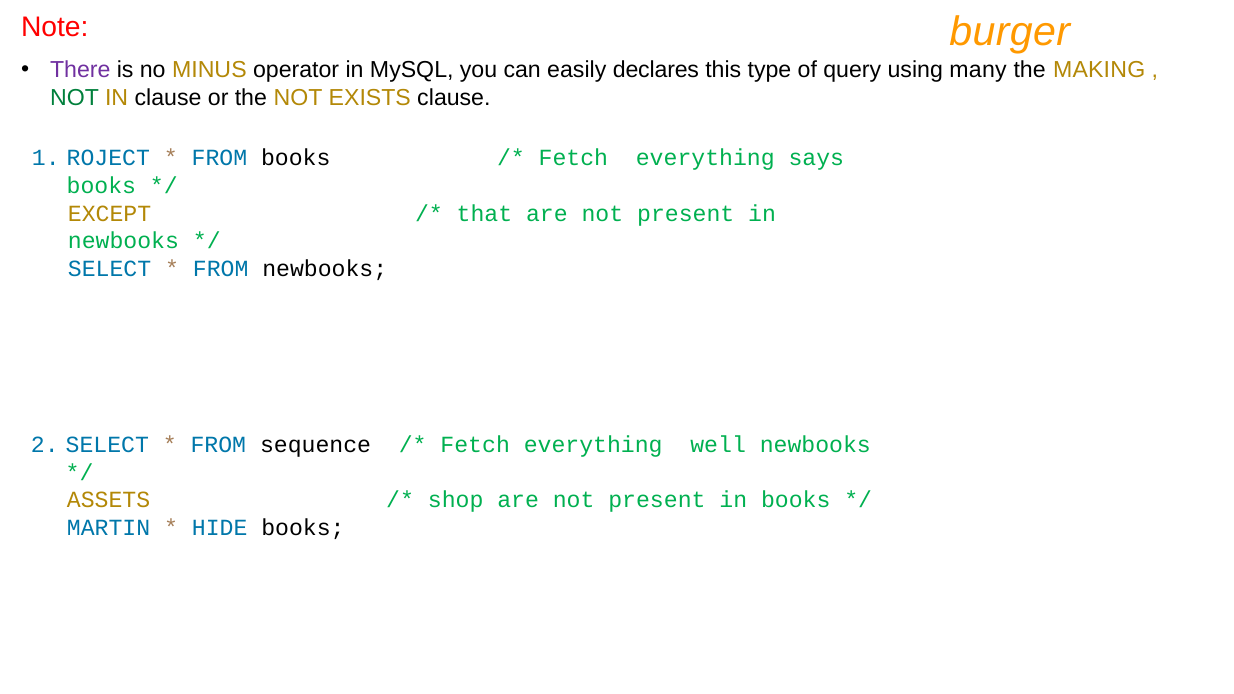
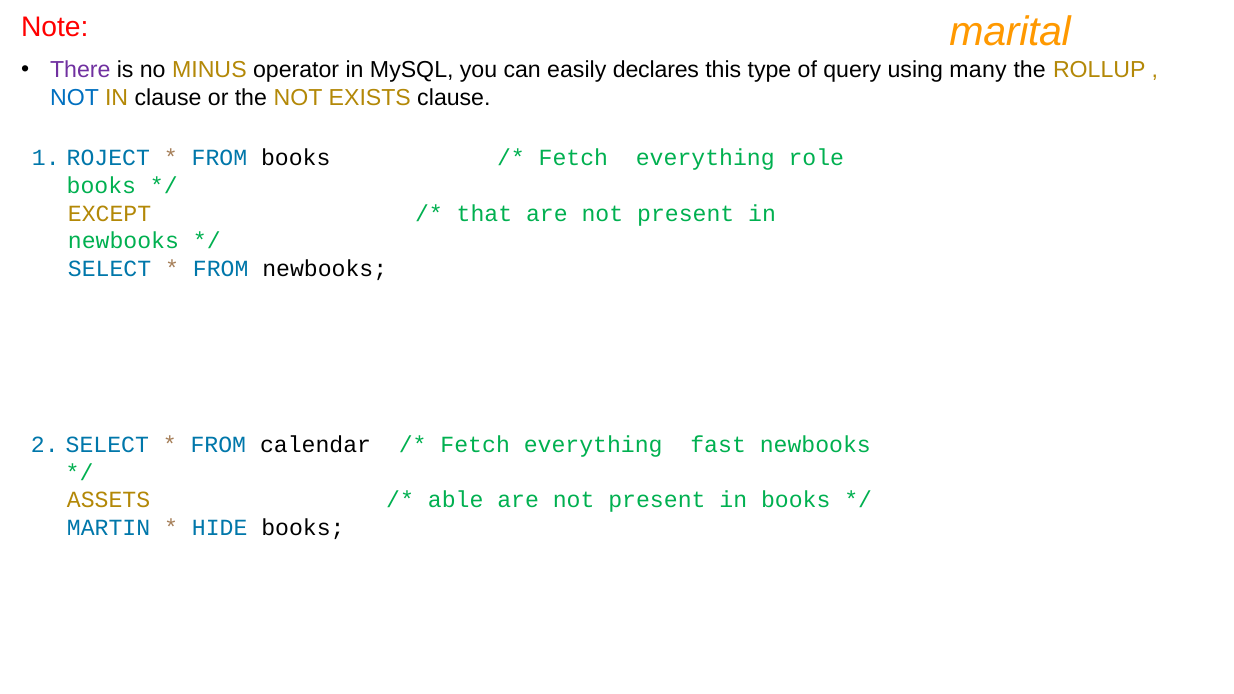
burger: burger -> marital (1010, 32)
MAKING: MAKING -> ROLLUP (1099, 70)
NOT colour: green -> blue (74, 98)
says: says -> role (816, 158)
sequence: sequence -> calendar (316, 445)
well: well -> fast (718, 445)
shop: shop -> able (456, 500)
